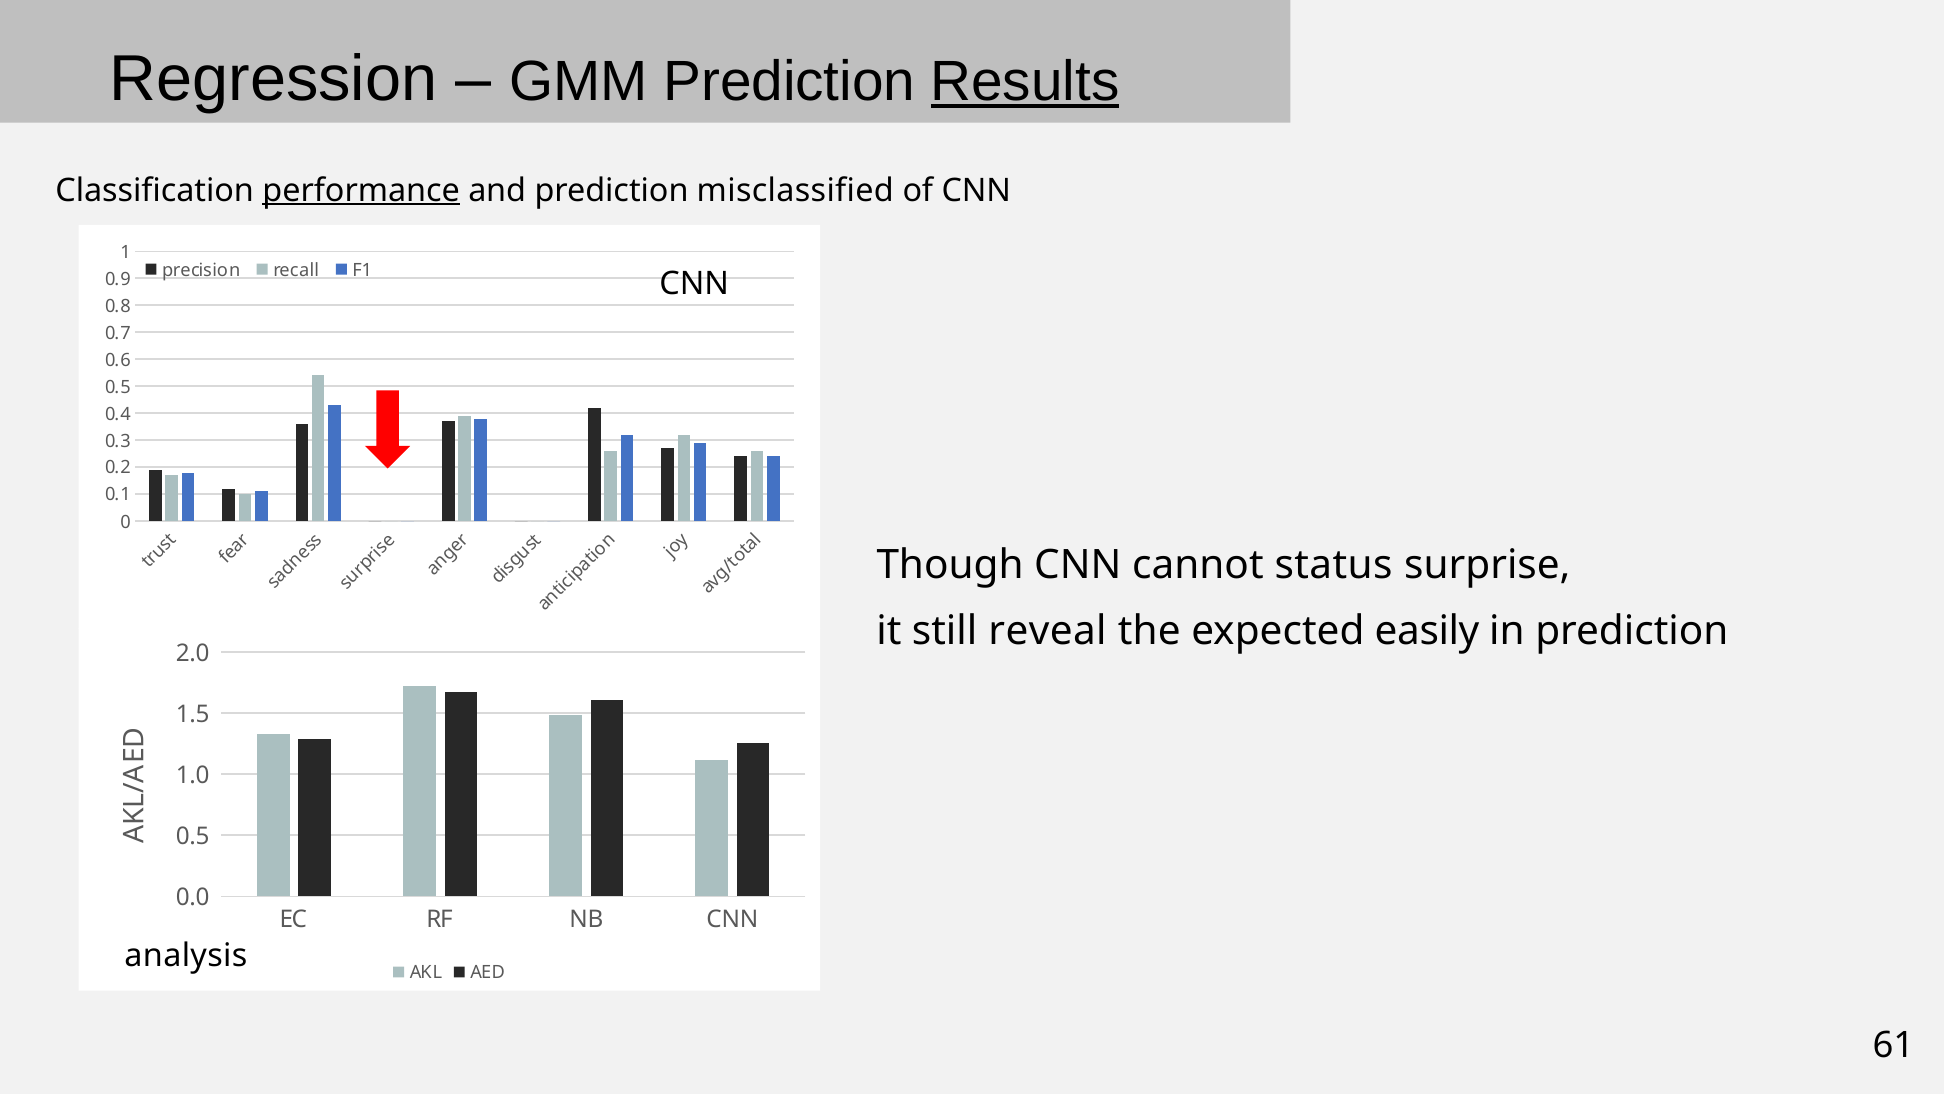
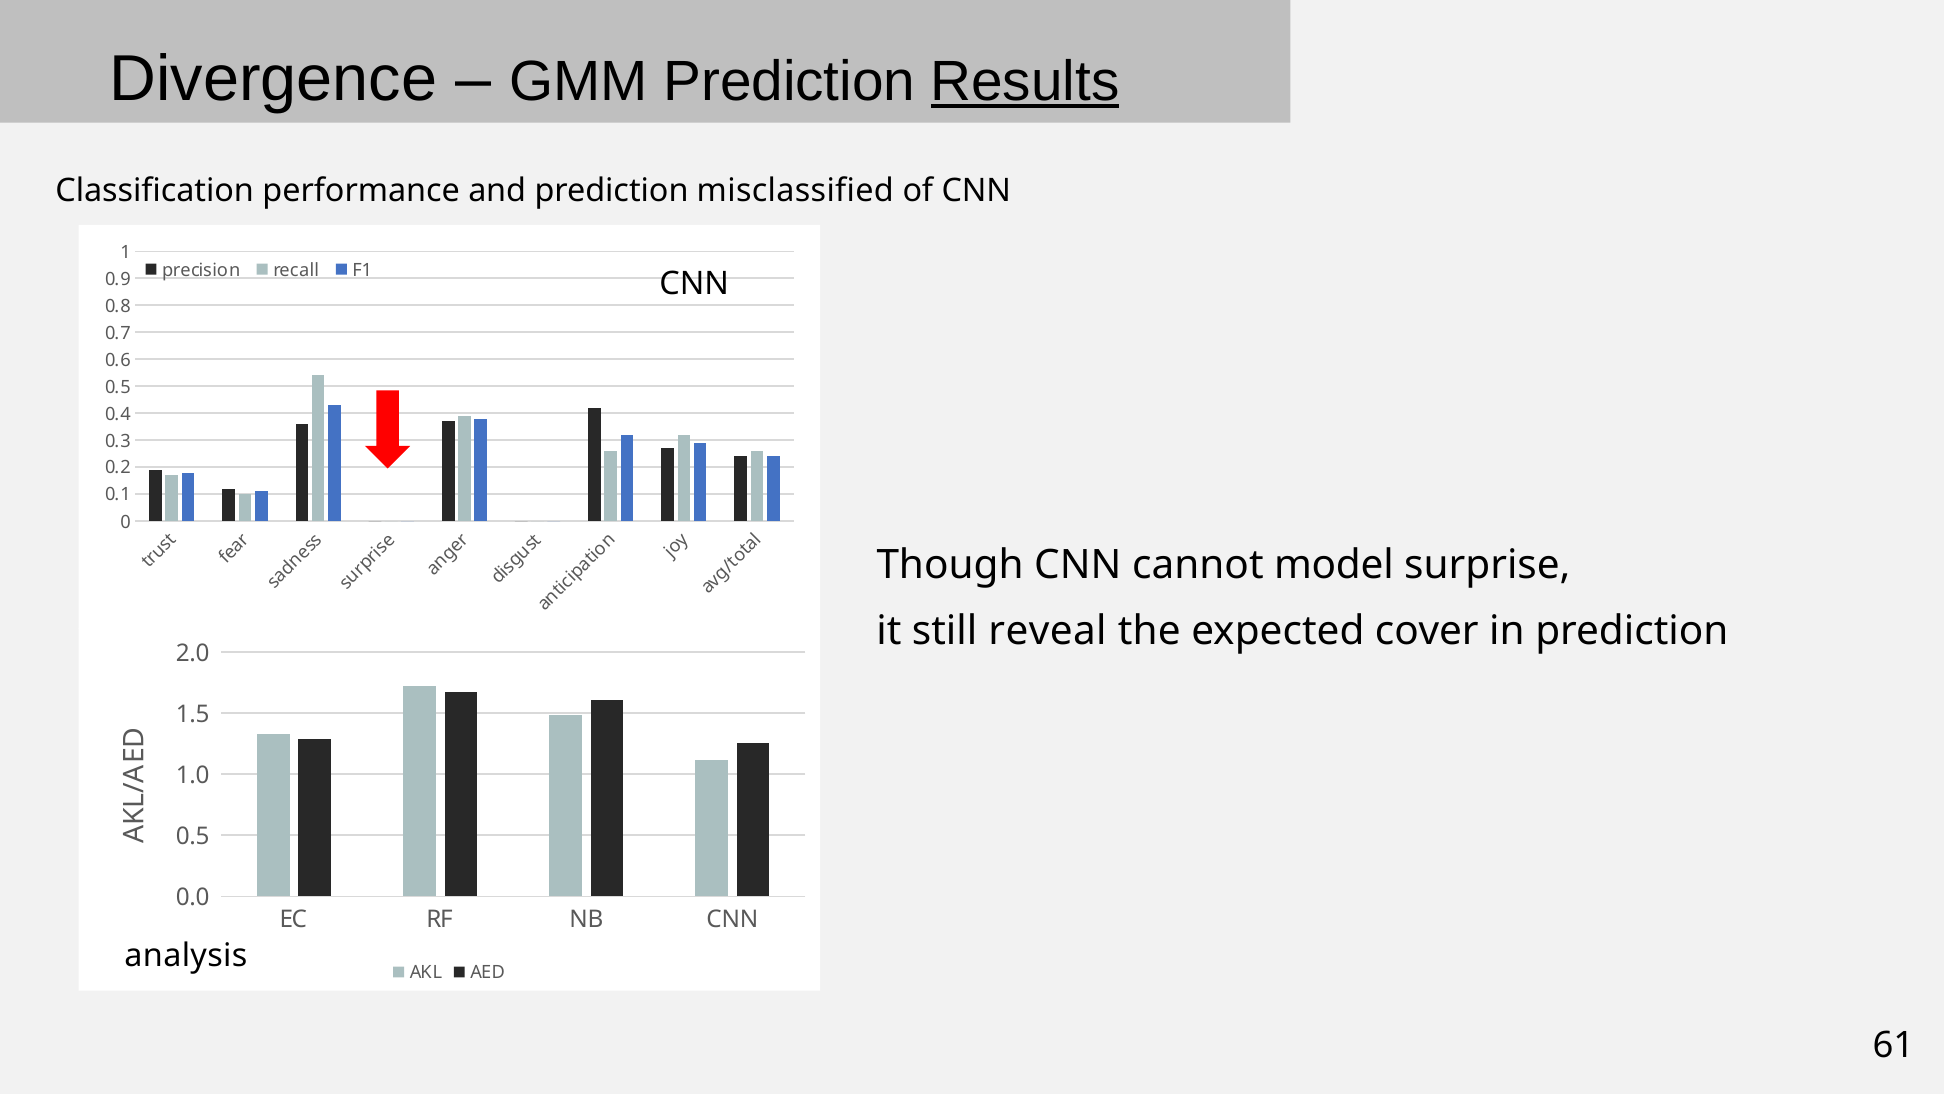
Regression: Regression -> Divergence (273, 79)
performance underline: present -> none (361, 190)
status: status -> model (1334, 565)
easily: easily -> cover (1427, 631)
